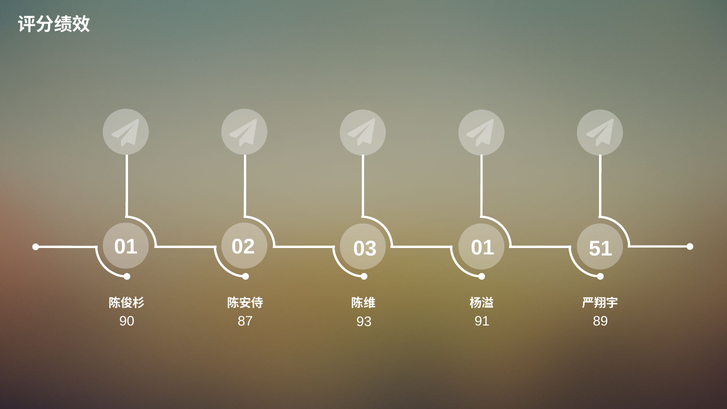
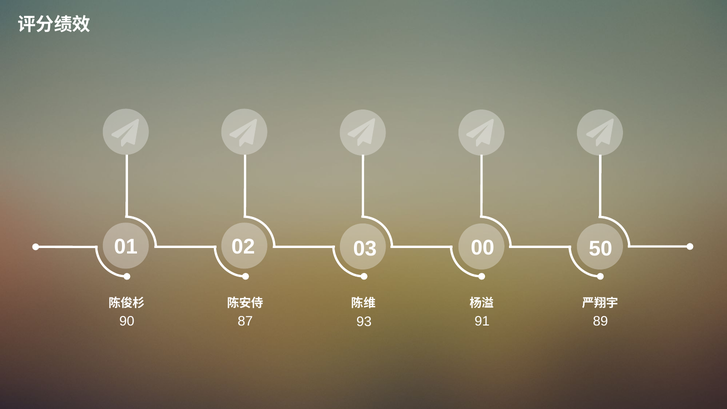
03 01: 01 -> 00 (483, 248)
51: 51 -> 50 (601, 249)
